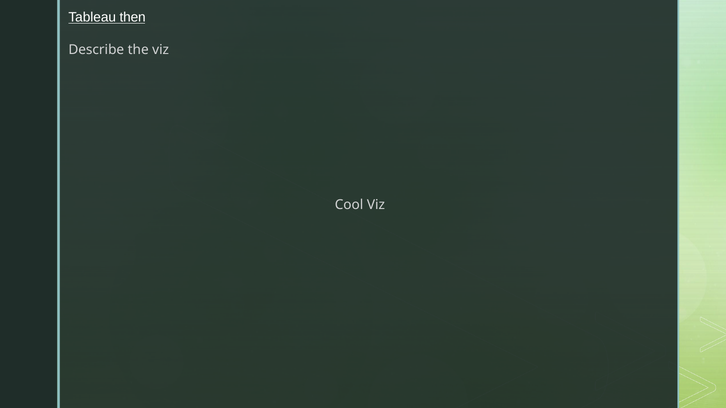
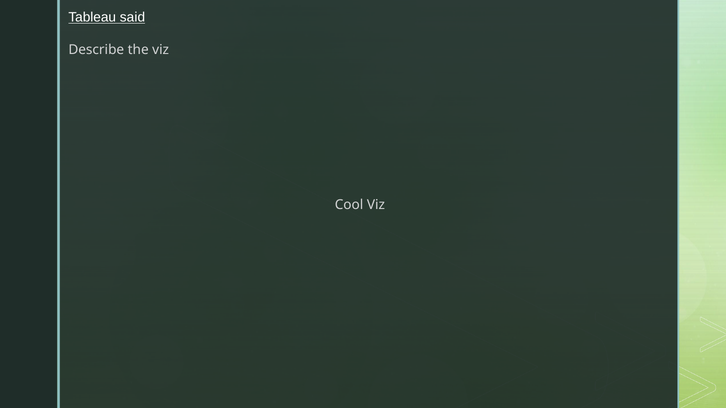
then: then -> said (132, 17)
